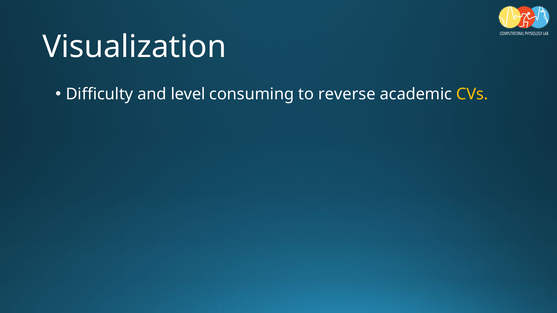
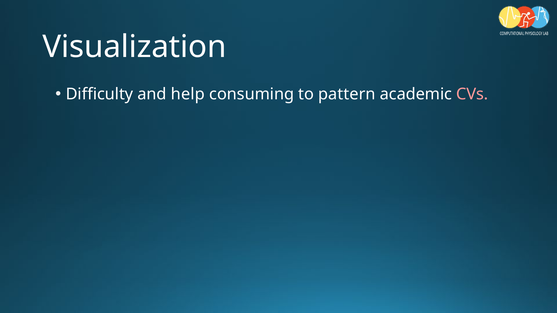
level: level -> help (188, 94)
reverse: reverse -> pattern (347, 94)
CVs colour: yellow -> pink (472, 94)
